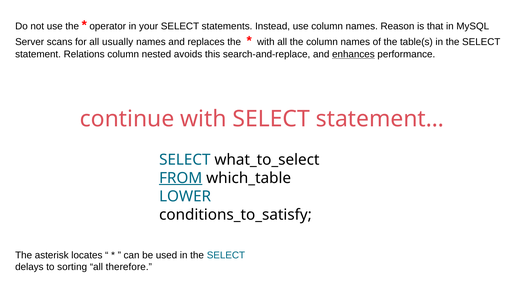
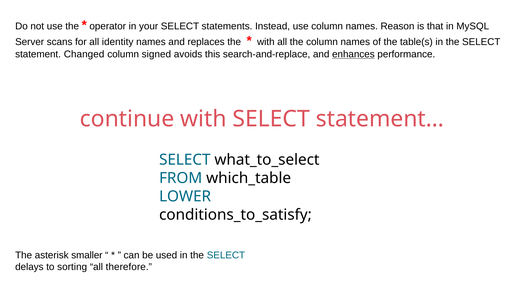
usually: usually -> identity (118, 42)
Relations: Relations -> Changed (84, 54)
nested: nested -> signed (156, 54)
FROM underline: present -> none (181, 178)
locates: locates -> smaller (87, 255)
